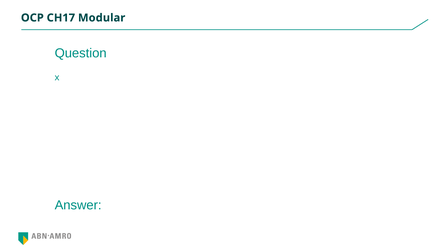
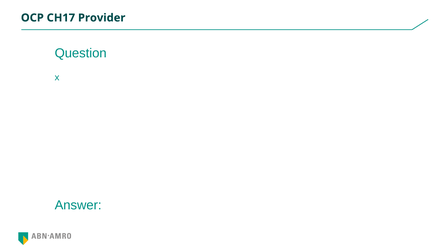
Modular: Modular -> Provider (102, 18)
